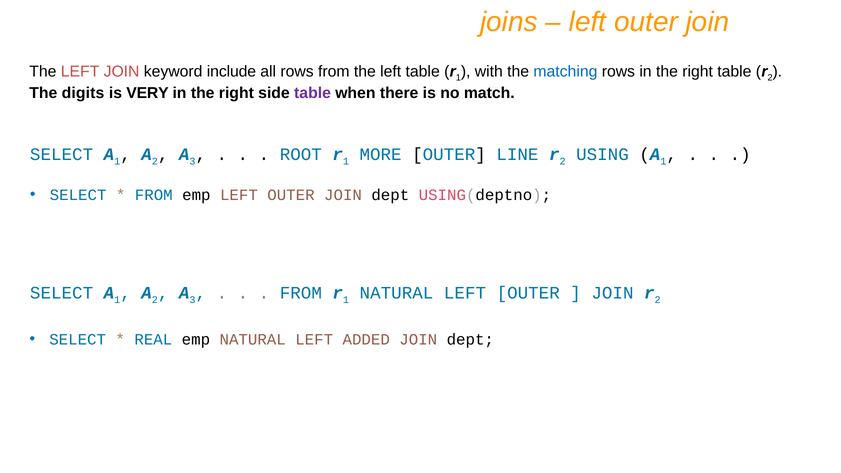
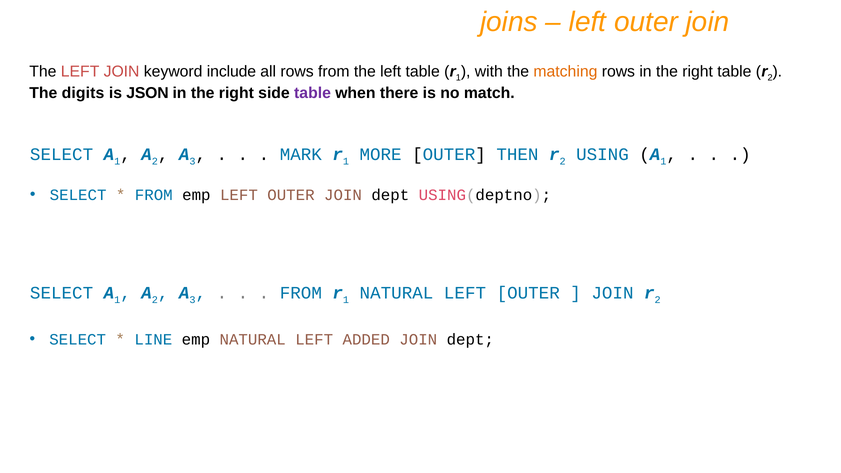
matching colour: blue -> orange (565, 71)
VERY: VERY -> JSON (148, 93)
ROOT: ROOT -> MARK (301, 154)
LINE: LINE -> THEN (517, 154)
REAL: REAL -> LINE (153, 340)
